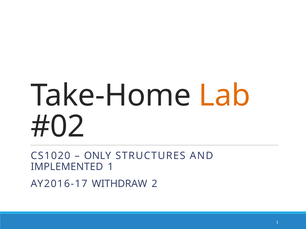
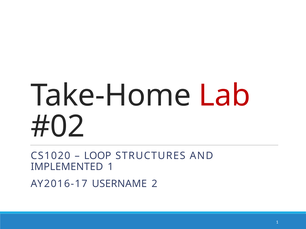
Lab colour: orange -> red (224, 96)
ONLY: ONLY -> LOOP (98, 156)
WITHDRAW: WITHDRAW -> USERNAME (119, 184)
